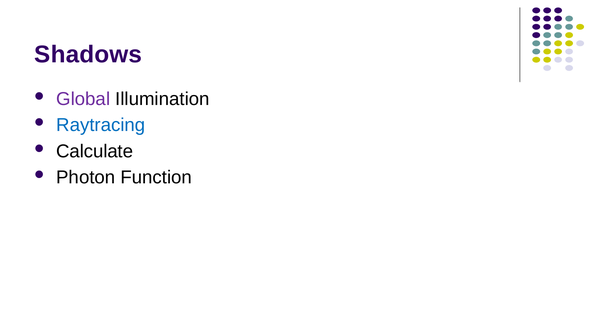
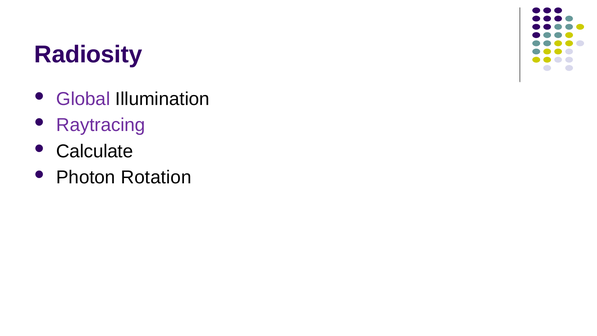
Shadows: Shadows -> Radiosity (88, 54)
Raytracing colour: blue -> purple (101, 125)
Function: Function -> Rotation (156, 177)
